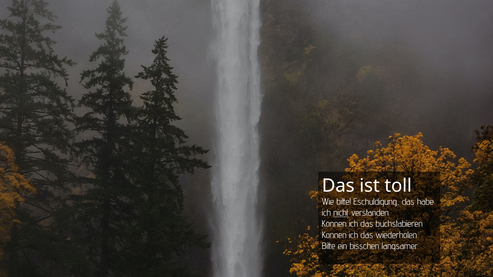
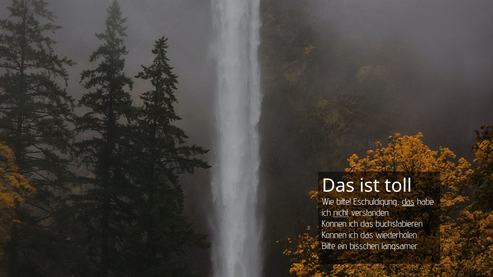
das underline: none -> present (408, 202)
